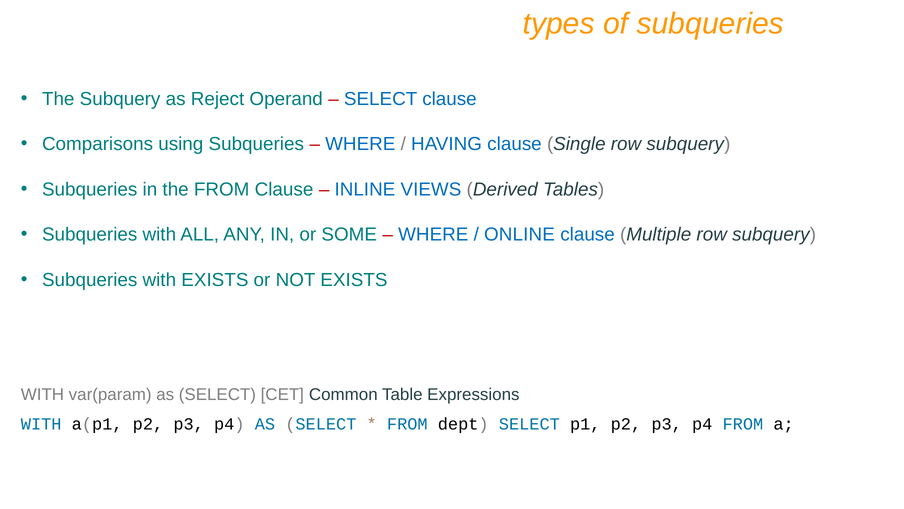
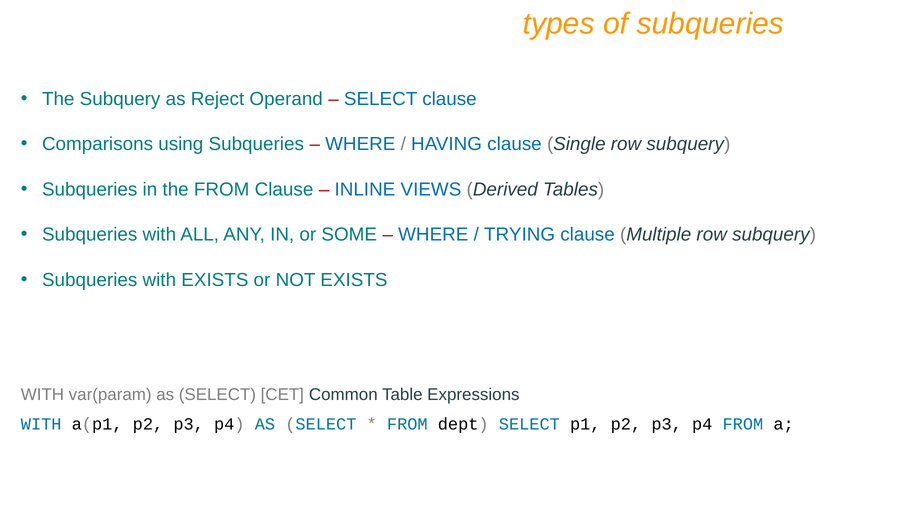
ONLINE: ONLINE -> TRYING (520, 234)
